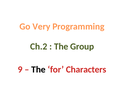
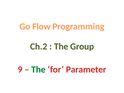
Very: Very -> Flow (41, 27)
The colour: black -> green (38, 69)
Characters: Characters -> Parameter (86, 69)
